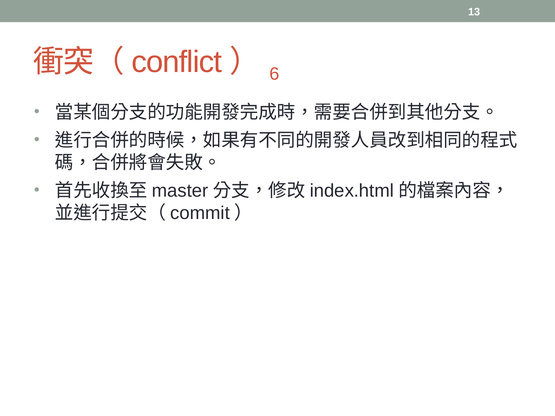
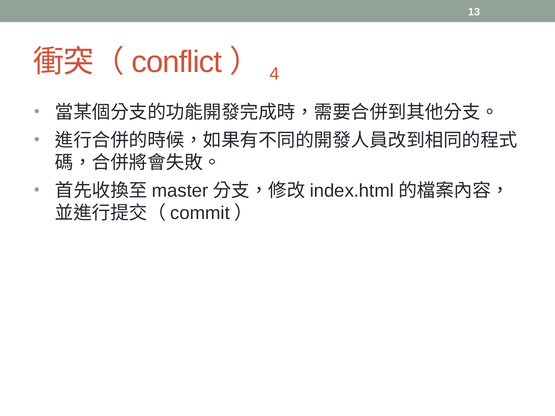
6: 6 -> 4 (274, 74)
